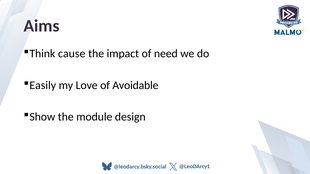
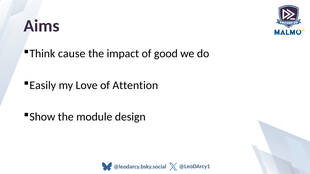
need: need -> good (166, 54)
Avoidable: Avoidable -> Attention (135, 85)
